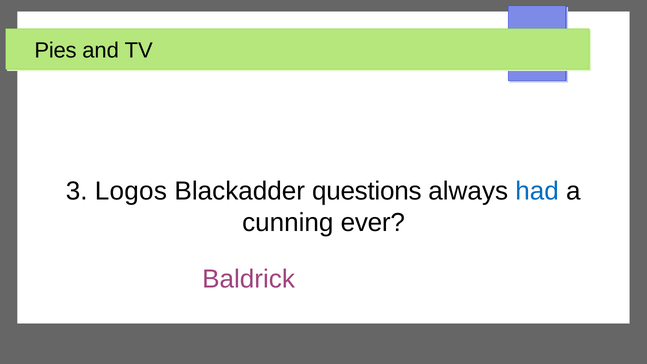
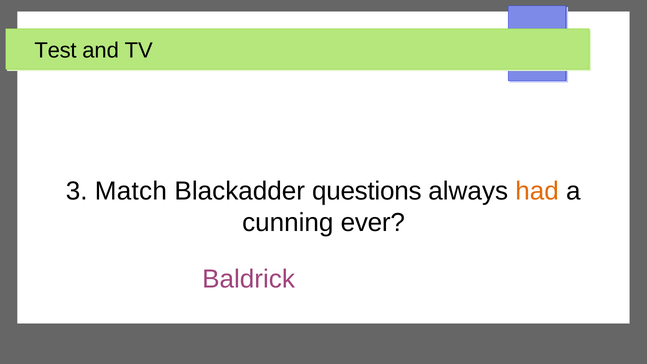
Pies: Pies -> Test (56, 51)
Logos: Logos -> Match (131, 191)
had colour: blue -> orange (537, 191)
